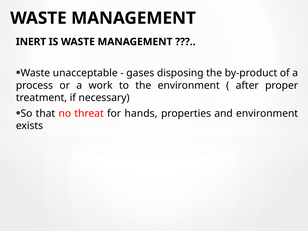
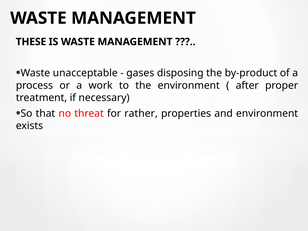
INERT: INERT -> THESE (31, 42)
hands: hands -> rather (141, 113)
